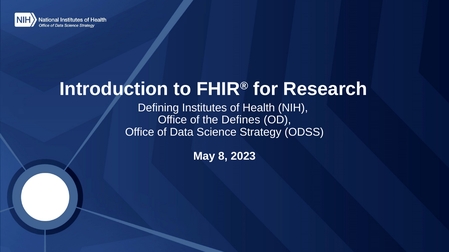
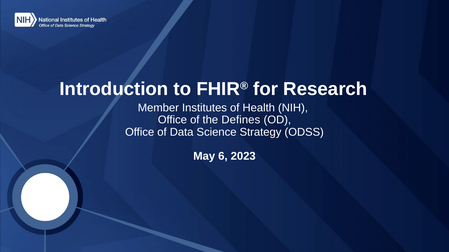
Defining: Defining -> Member (158, 108)
8: 8 -> 6 (223, 157)
